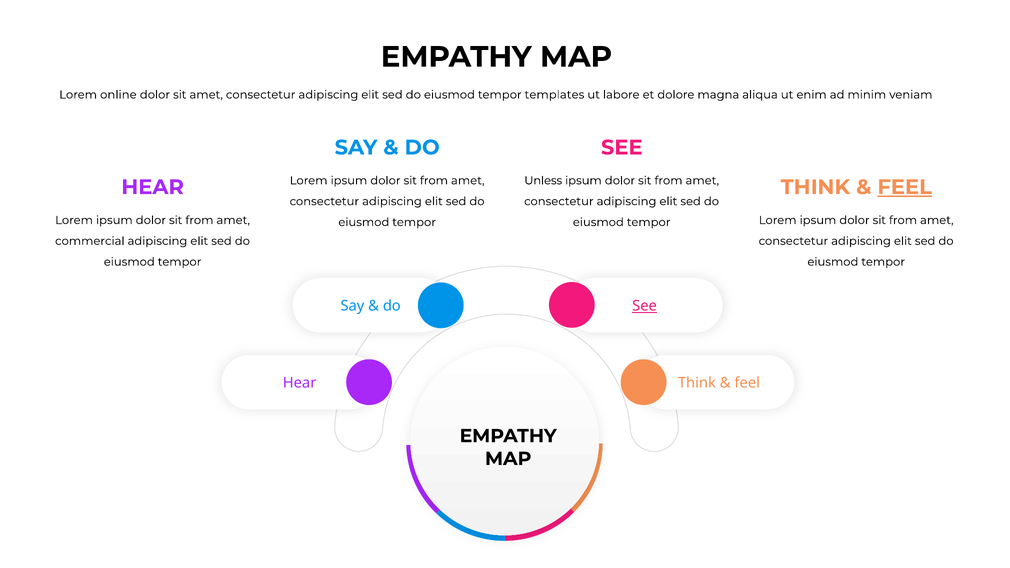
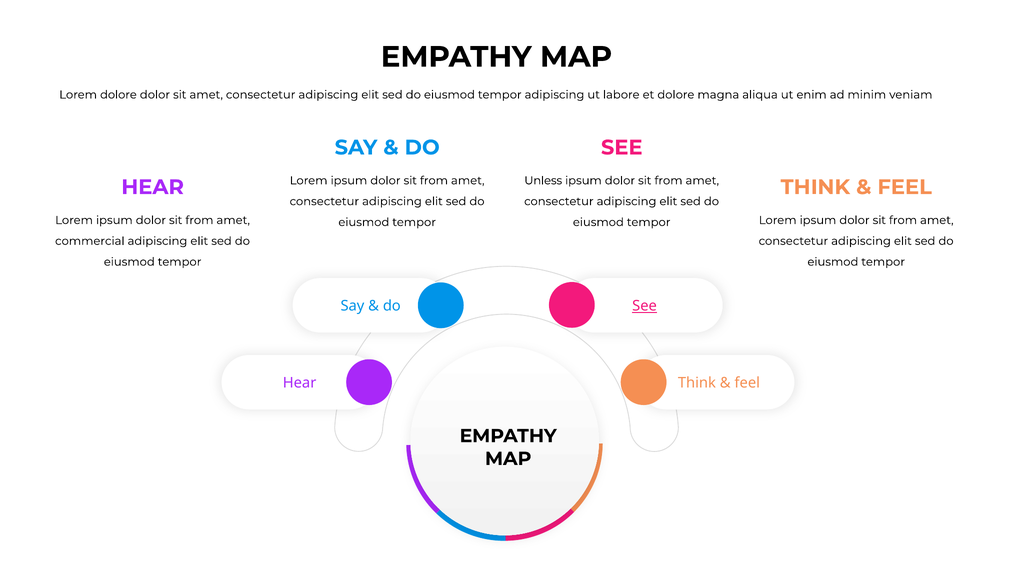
Lorem online: online -> dolore (118, 95)
tempor templates: templates -> adipiscing (554, 95)
FEEL underline: present -> none (905, 187)
